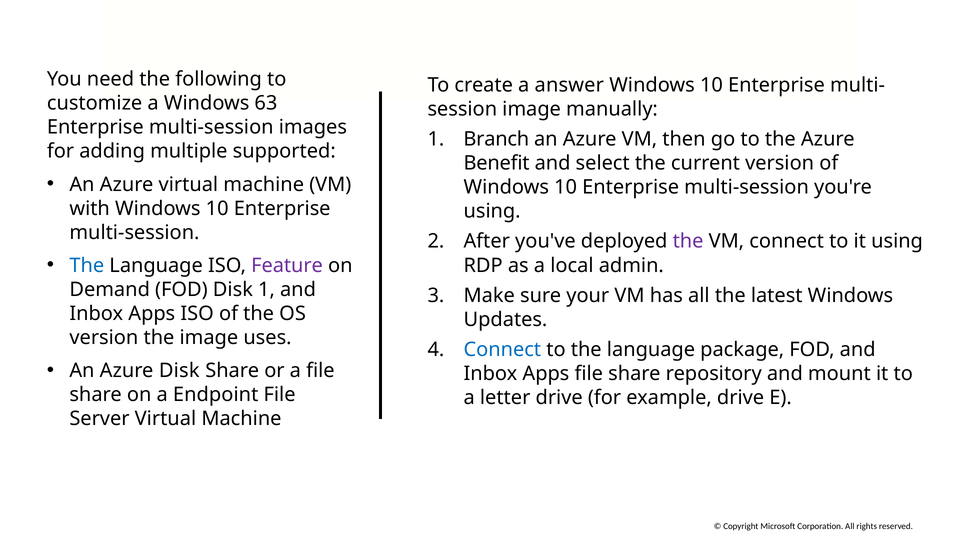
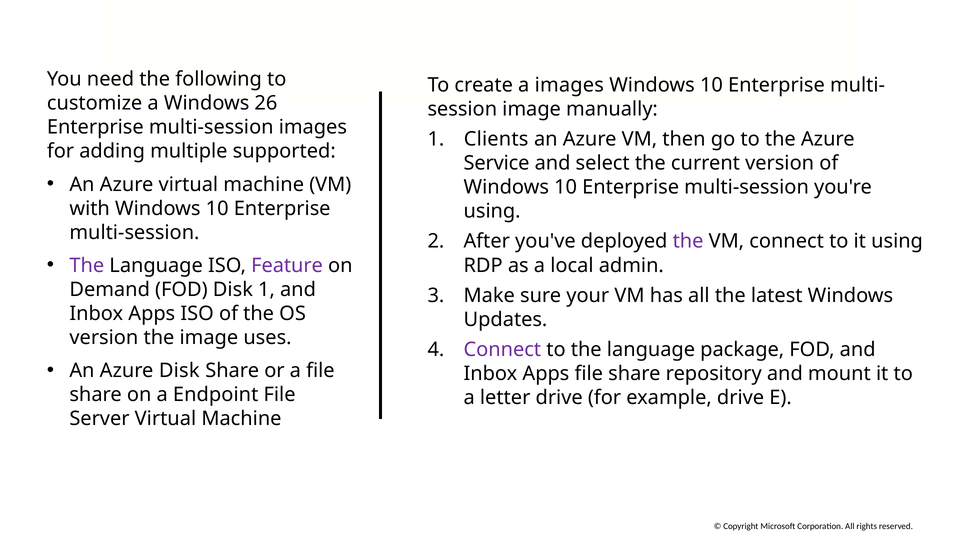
answer: answer -> images (569, 85)
63: 63 -> 26 (266, 103)
Branch: Branch -> Clients (496, 139)
Benefit: Benefit -> Service (497, 163)
The colour: blue -> purple (87, 265)
Connect colour: blue -> purple (502, 349)
